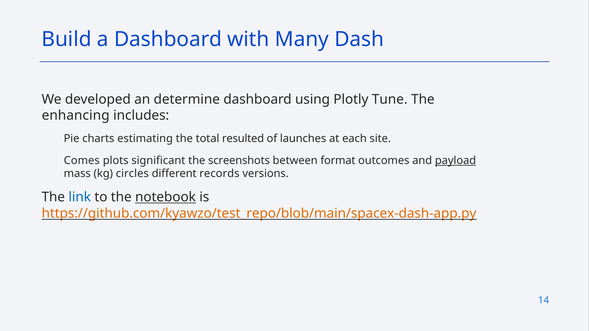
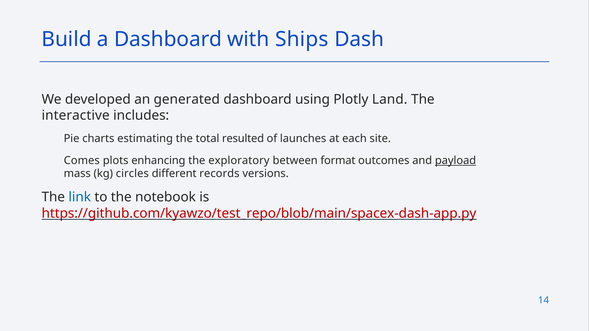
Many: Many -> Ships (302, 39)
determine: determine -> generated (187, 99)
Tune: Tune -> Land (390, 99)
enhancing: enhancing -> interactive (76, 116)
significant: significant -> enhancing (158, 161)
screenshots: screenshots -> exploratory (239, 161)
notebook underline: present -> none (166, 197)
https://github.com/kyawzo/test_repo/blob/main/spacex-dash-app.py colour: orange -> red (259, 213)
